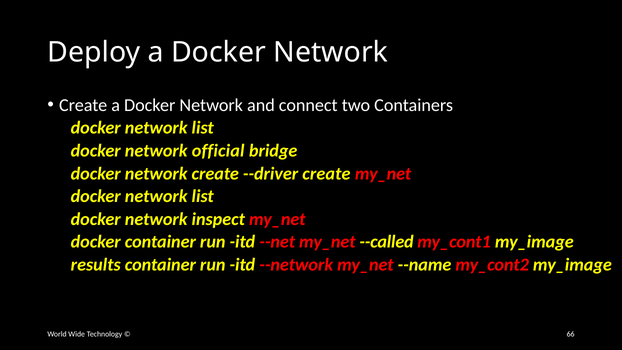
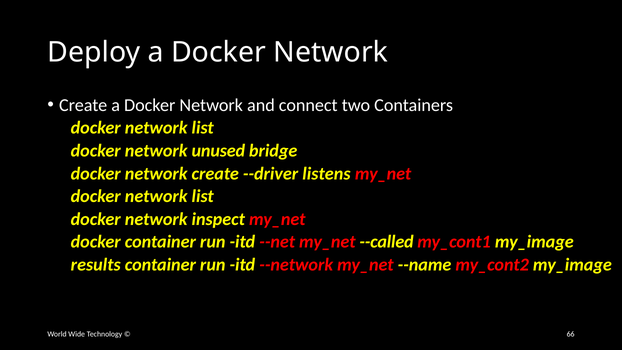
official: official -> unused (218, 151)
--driver create: create -> listens (326, 174)
